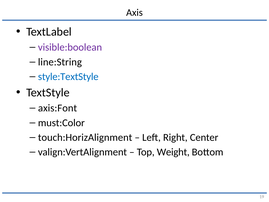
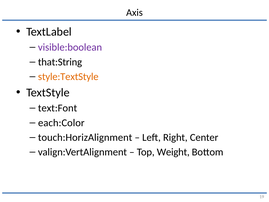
line:String: line:String -> that:String (60, 62)
style:TextStyle colour: blue -> orange (68, 77)
axis:Font: axis:Font -> text:Font (58, 108)
must:Color: must:Color -> each:Color (61, 123)
